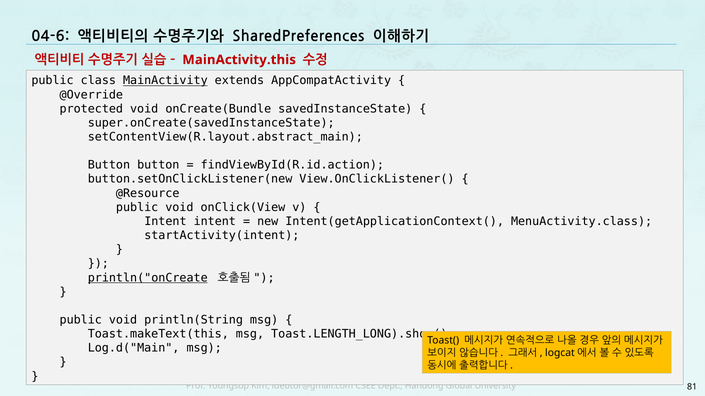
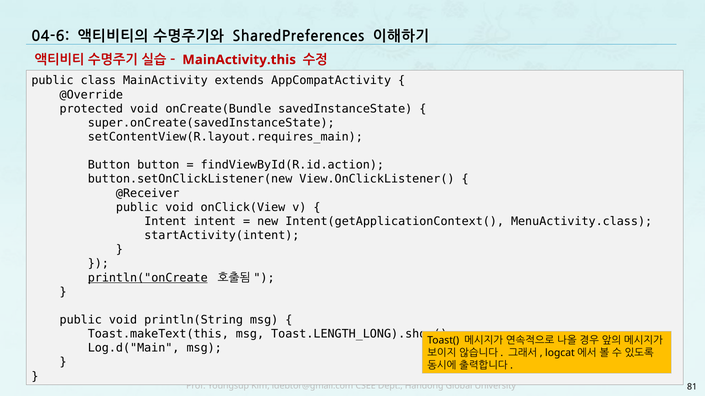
MainActivity underline: present -> none (165, 81)
setContentView(R.layout.abstract_main: setContentView(R.layout.abstract_main -> setContentView(R.layout.requires_main (225, 137)
@Resource: @Resource -> @Receiver (148, 193)
